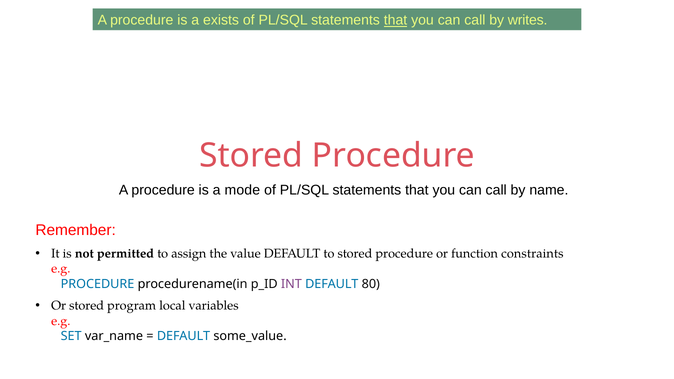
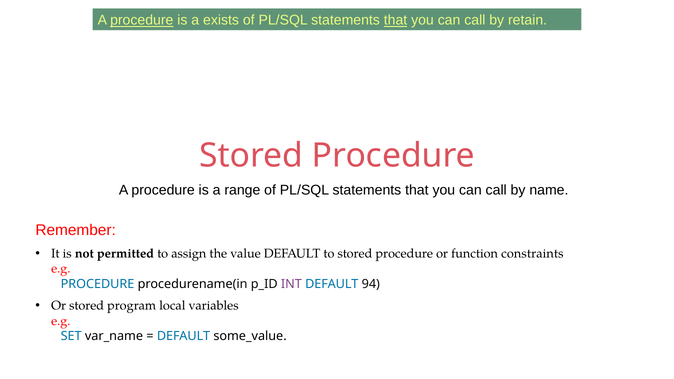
procedure underline: none -> present (142, 20)
writes: writes -> retain (528, 20)
mode: mode -> range (242, 190)
80: 80 -> 94 (371, 284)
